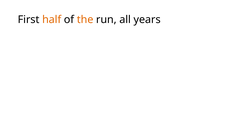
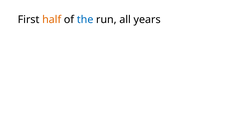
the colour: orange -> blue (85, 20)
